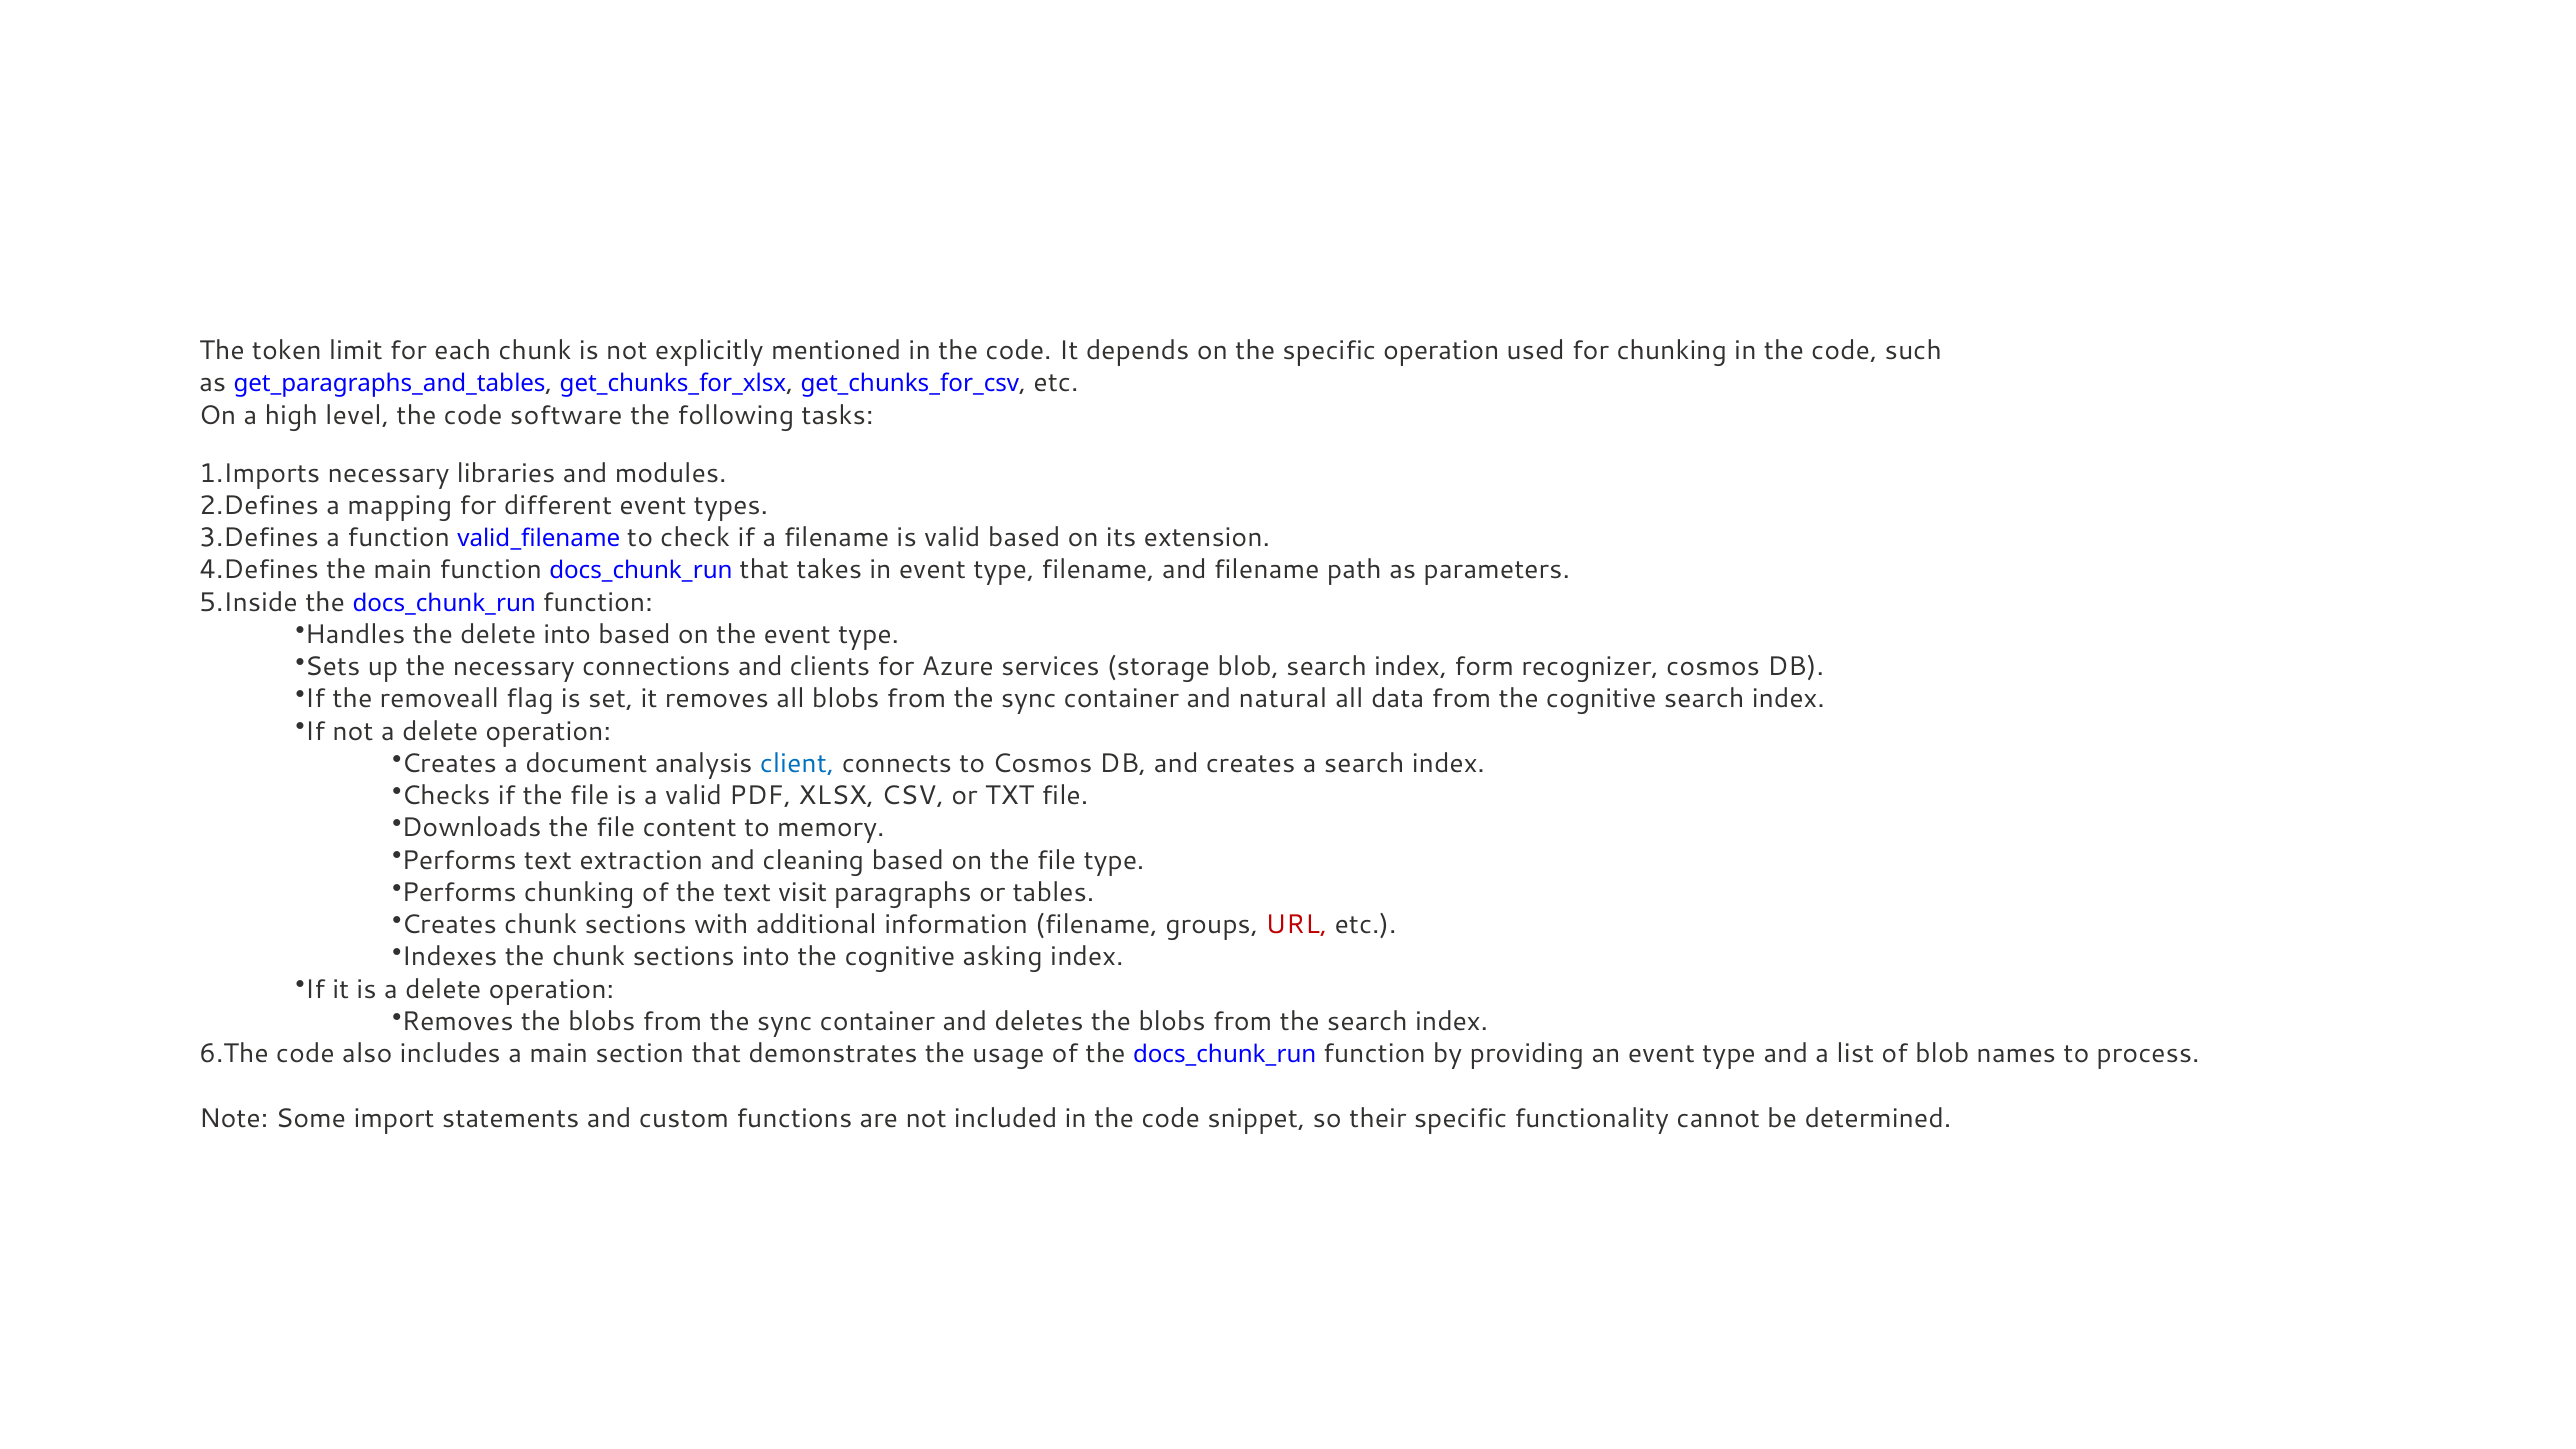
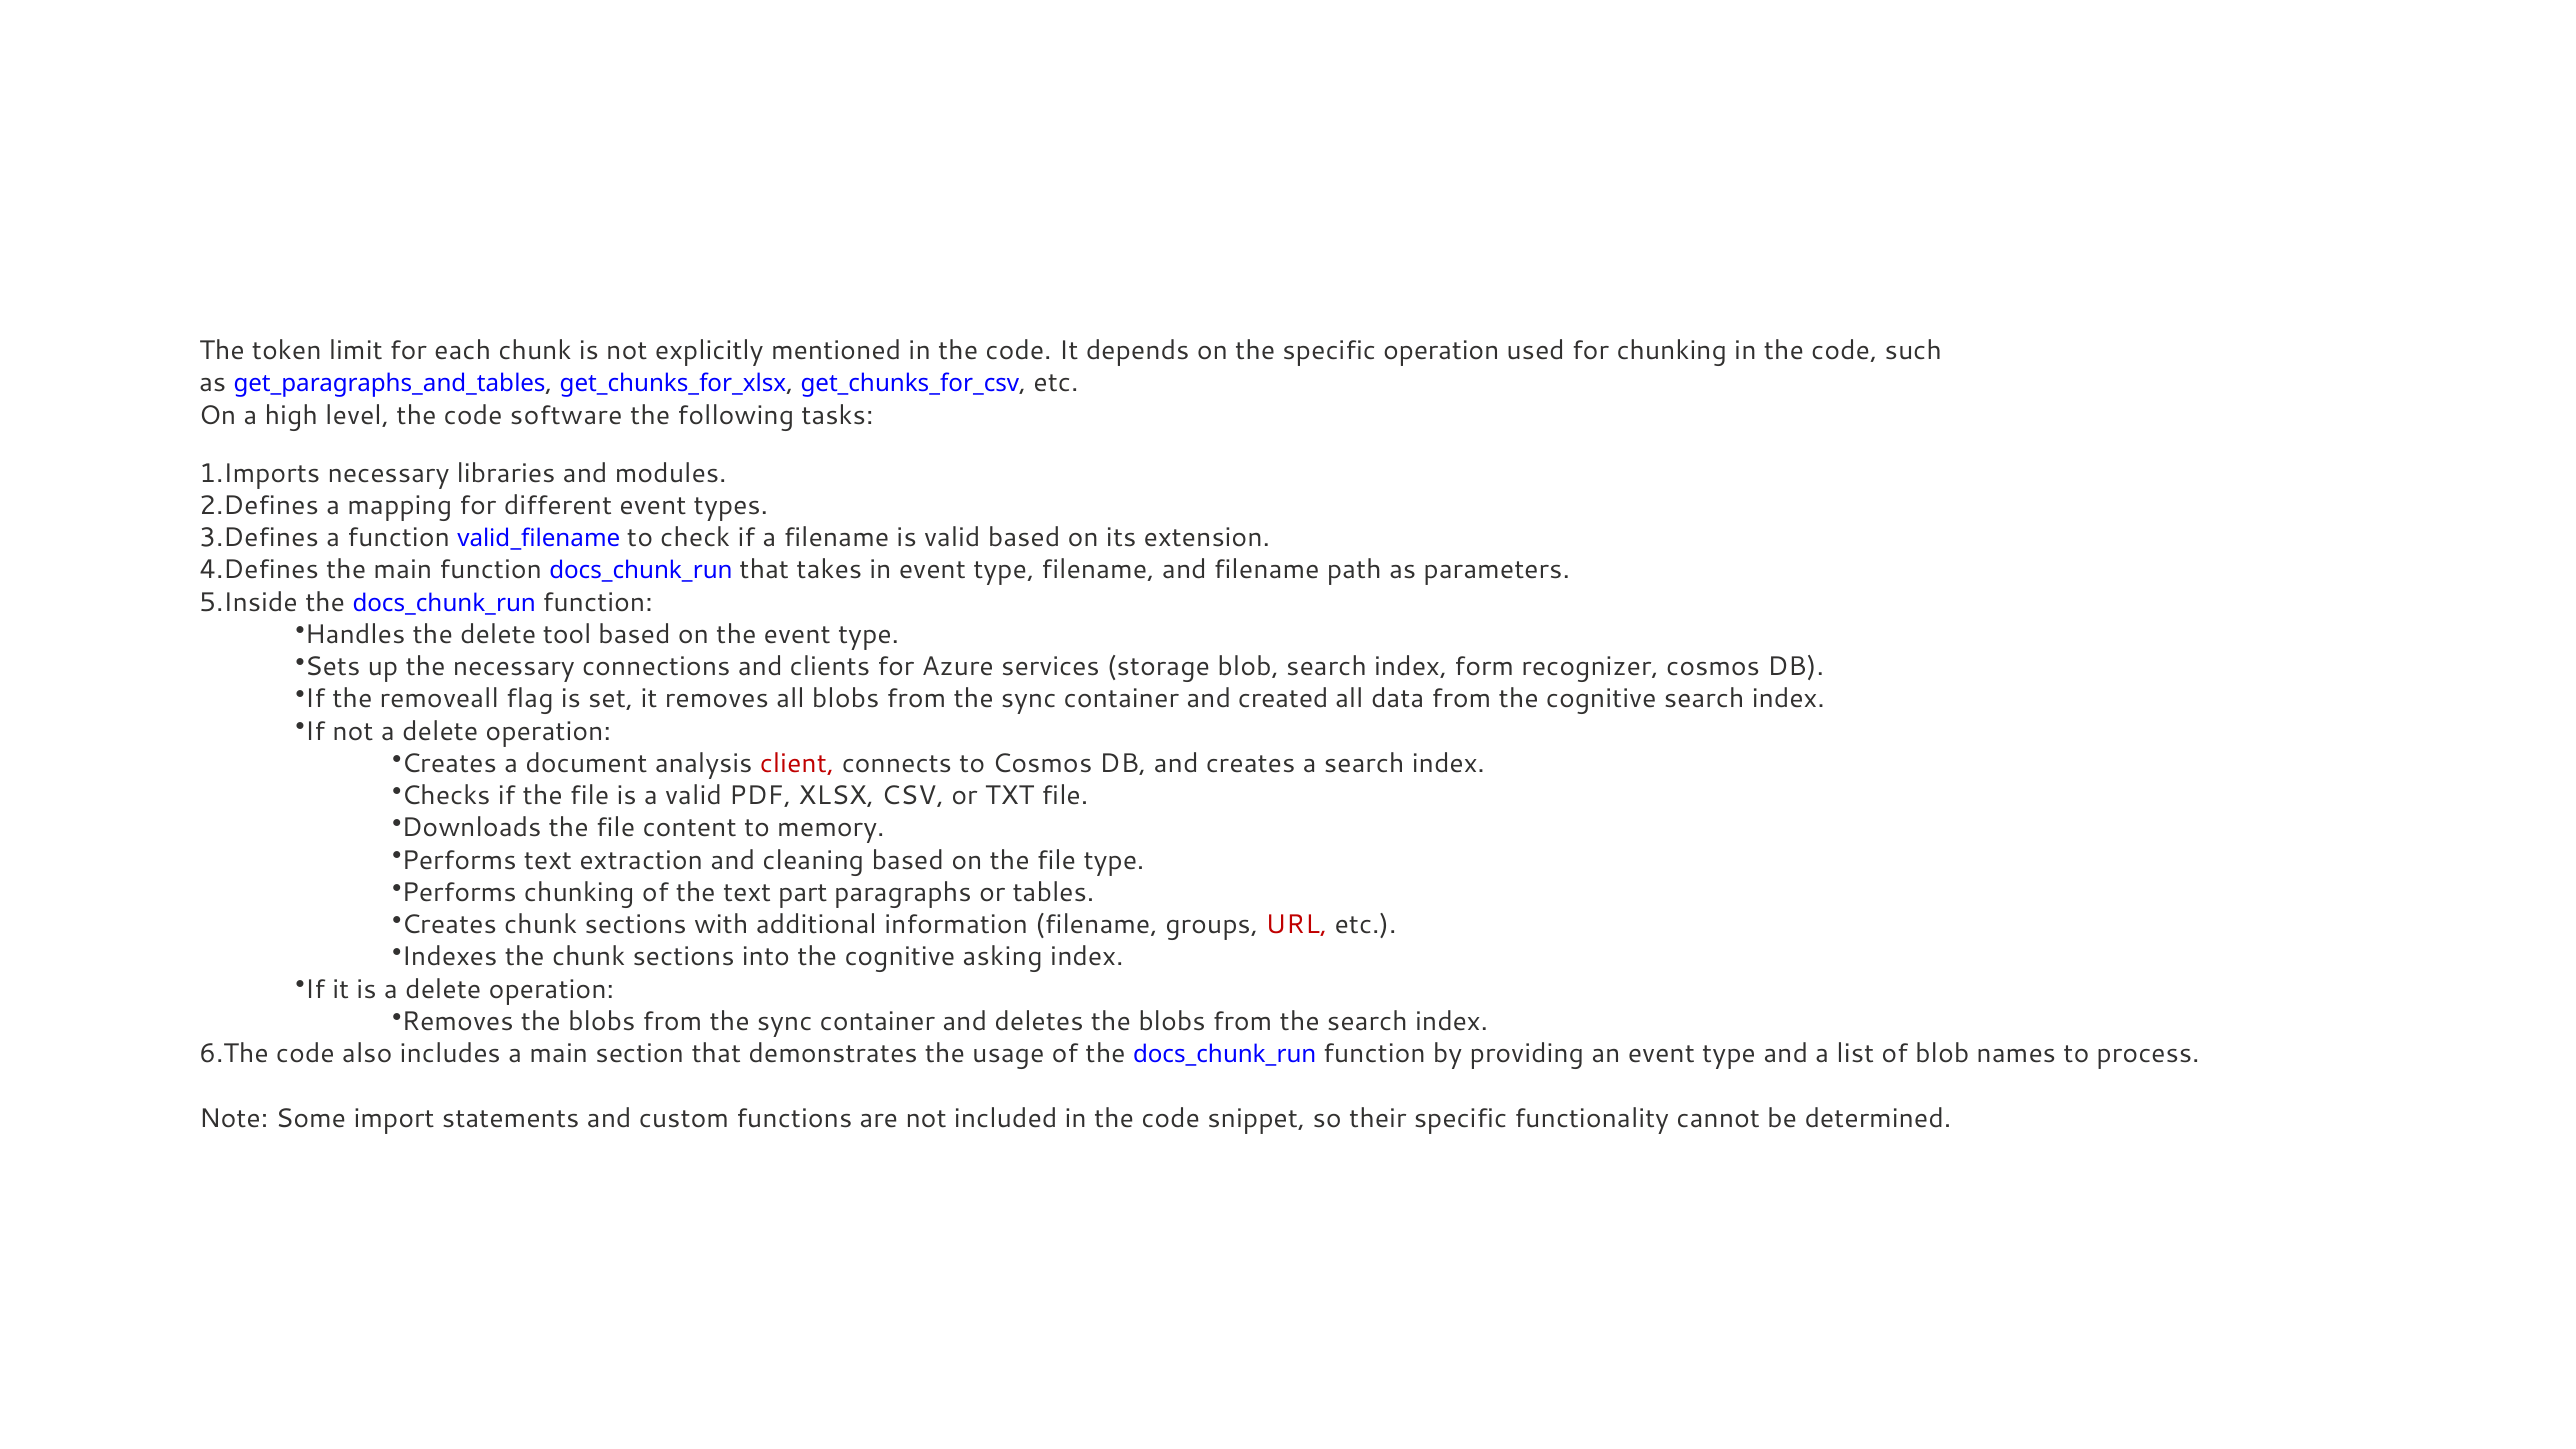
delete into: into -> tool (567, 634)
natural: natural -> created (1283, 699)
client colour: blue -> red (797, 763)
visit: visit -> part (803, 892)
